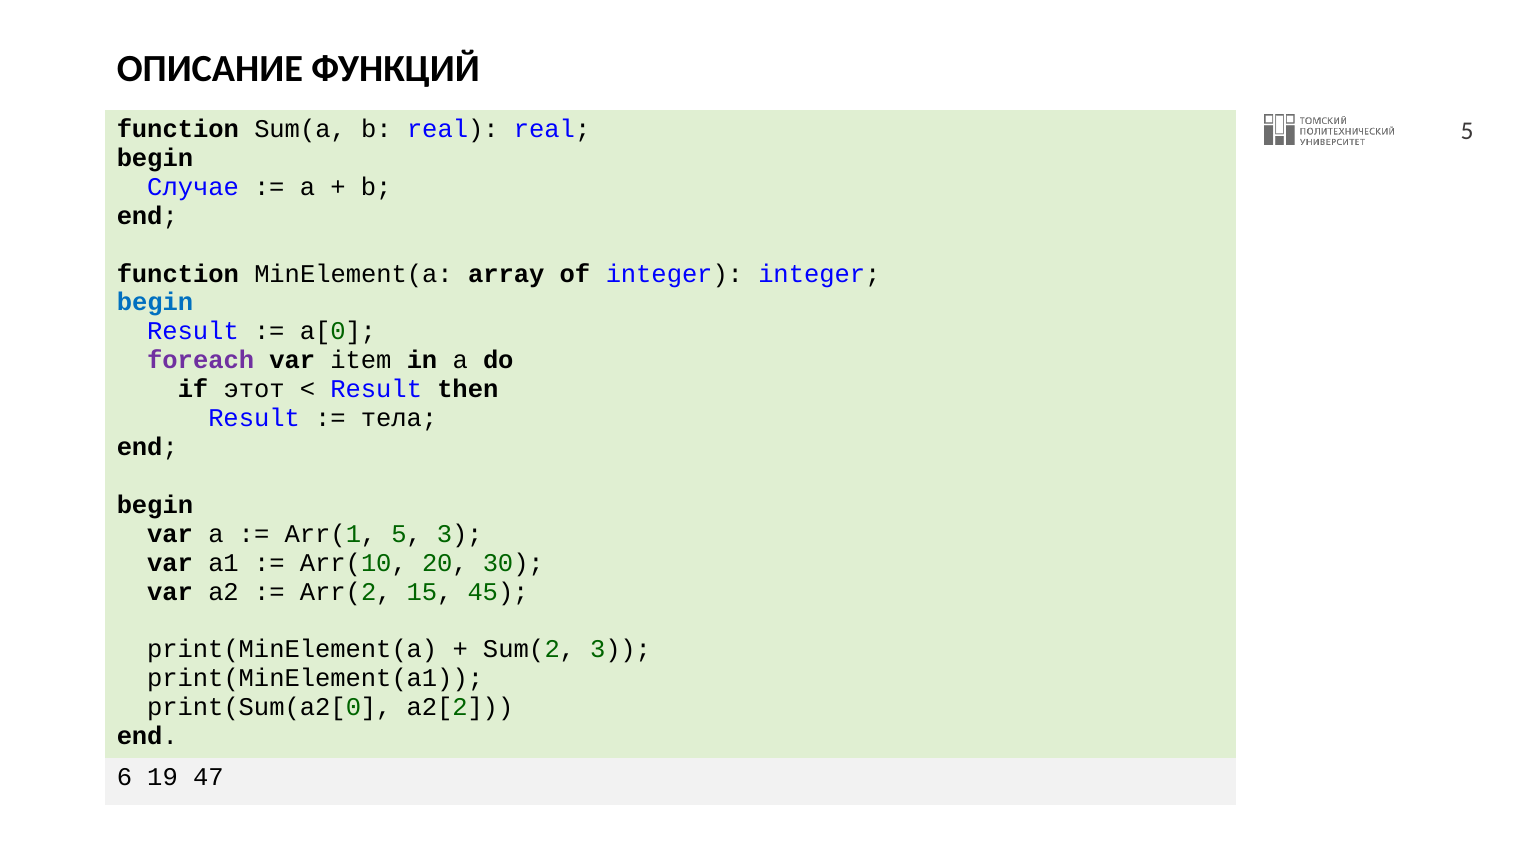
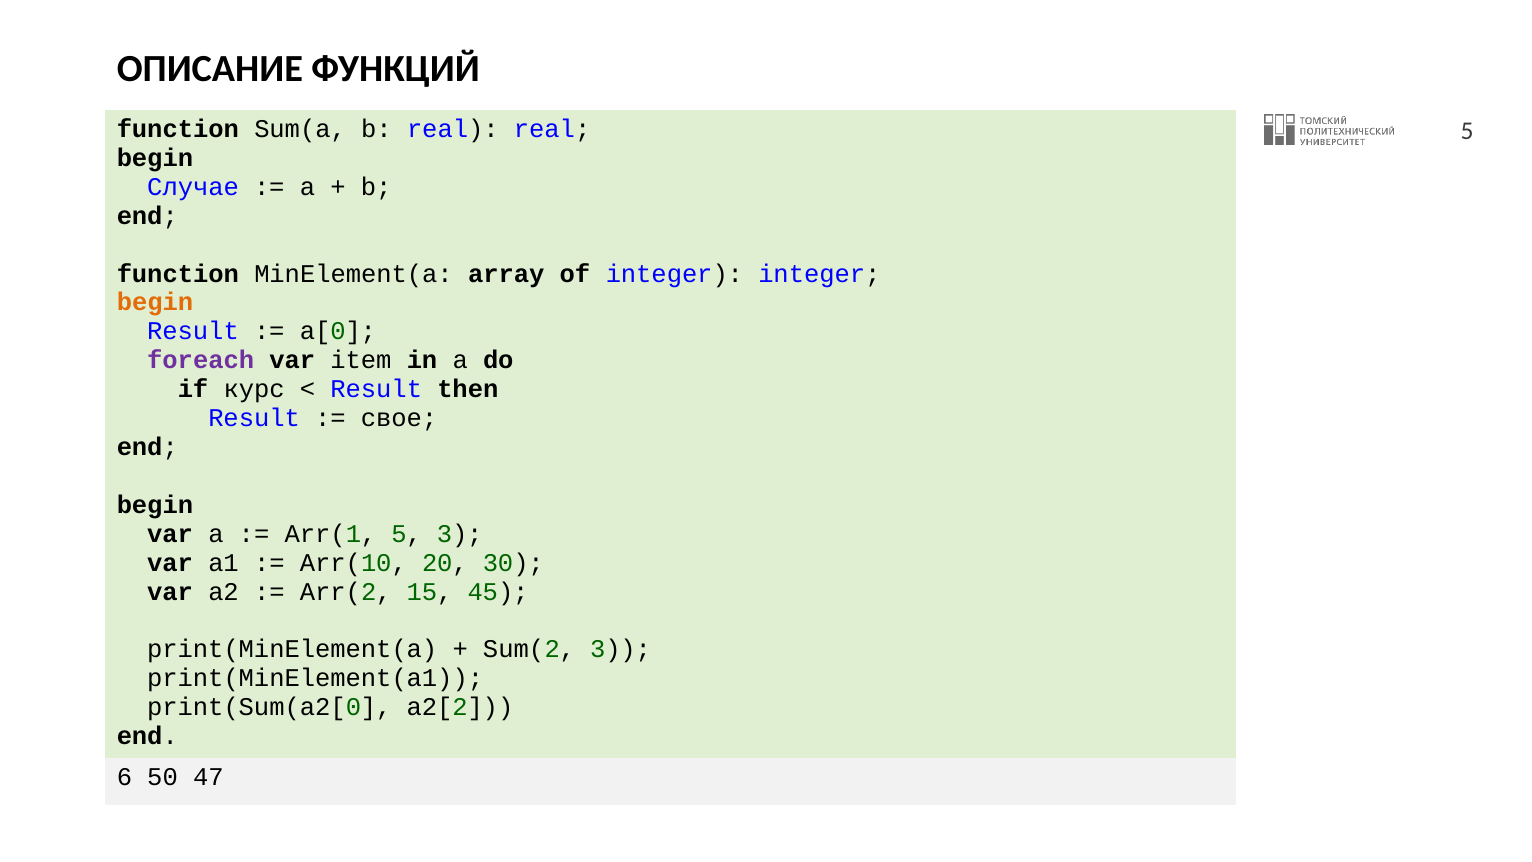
begin colour: blue -> orange (155, 302)
этот: этот -> курс (254, 389)
тела: тела -> свое (399, 418)
19: 19 -> 50 (163, 777)
